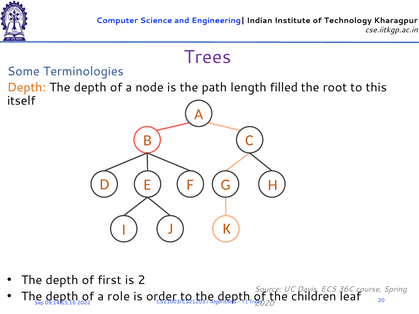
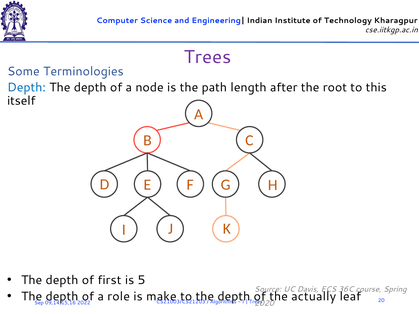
Depth colour: orange -> blue (26, 88)
filled: filled -> after (284, 88)
2: 2 -> 5 (142, 280)
order: order -> make (161, 297)
children: children -> actually (314, 297)
